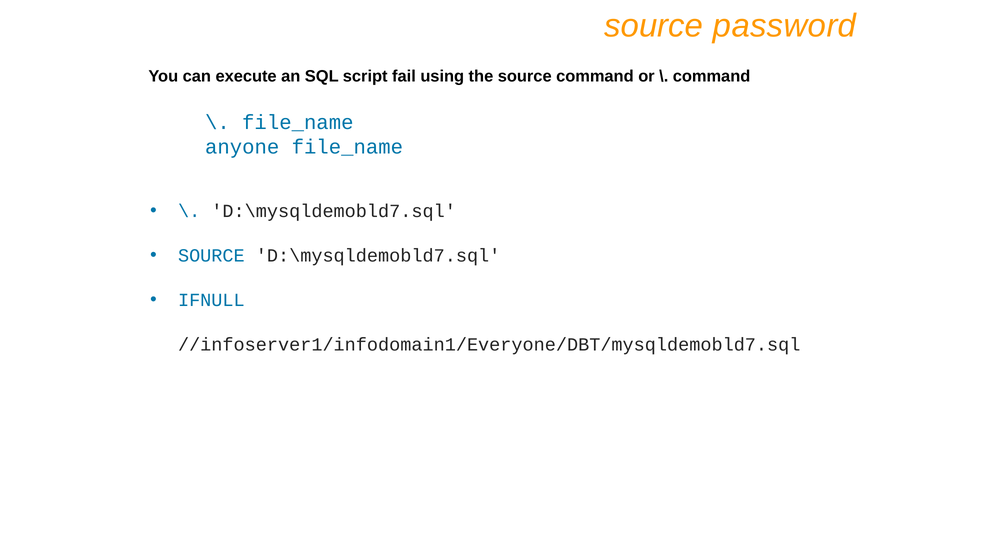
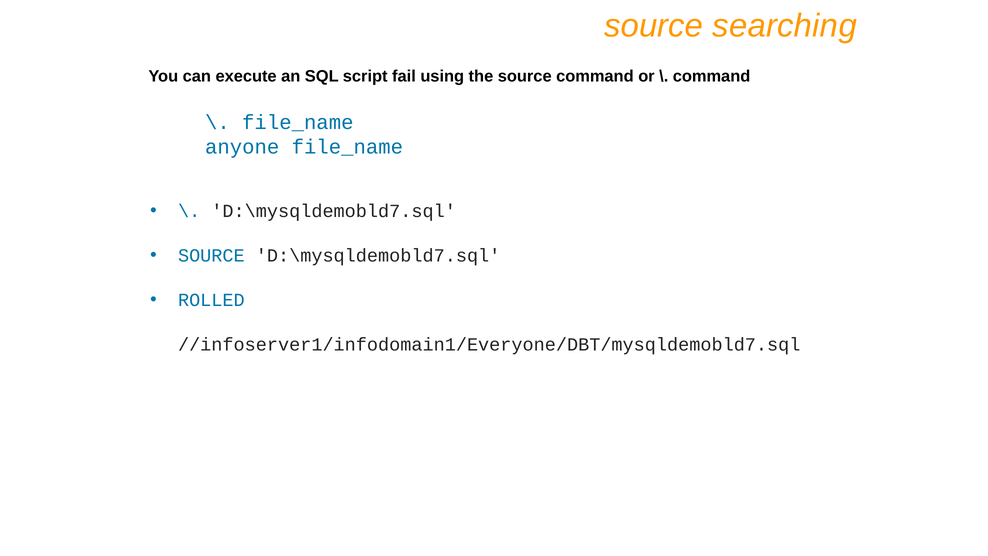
password: password -> searching (785, 26)
IFNULL: IFNULL -> ROLLED (211, 300)
